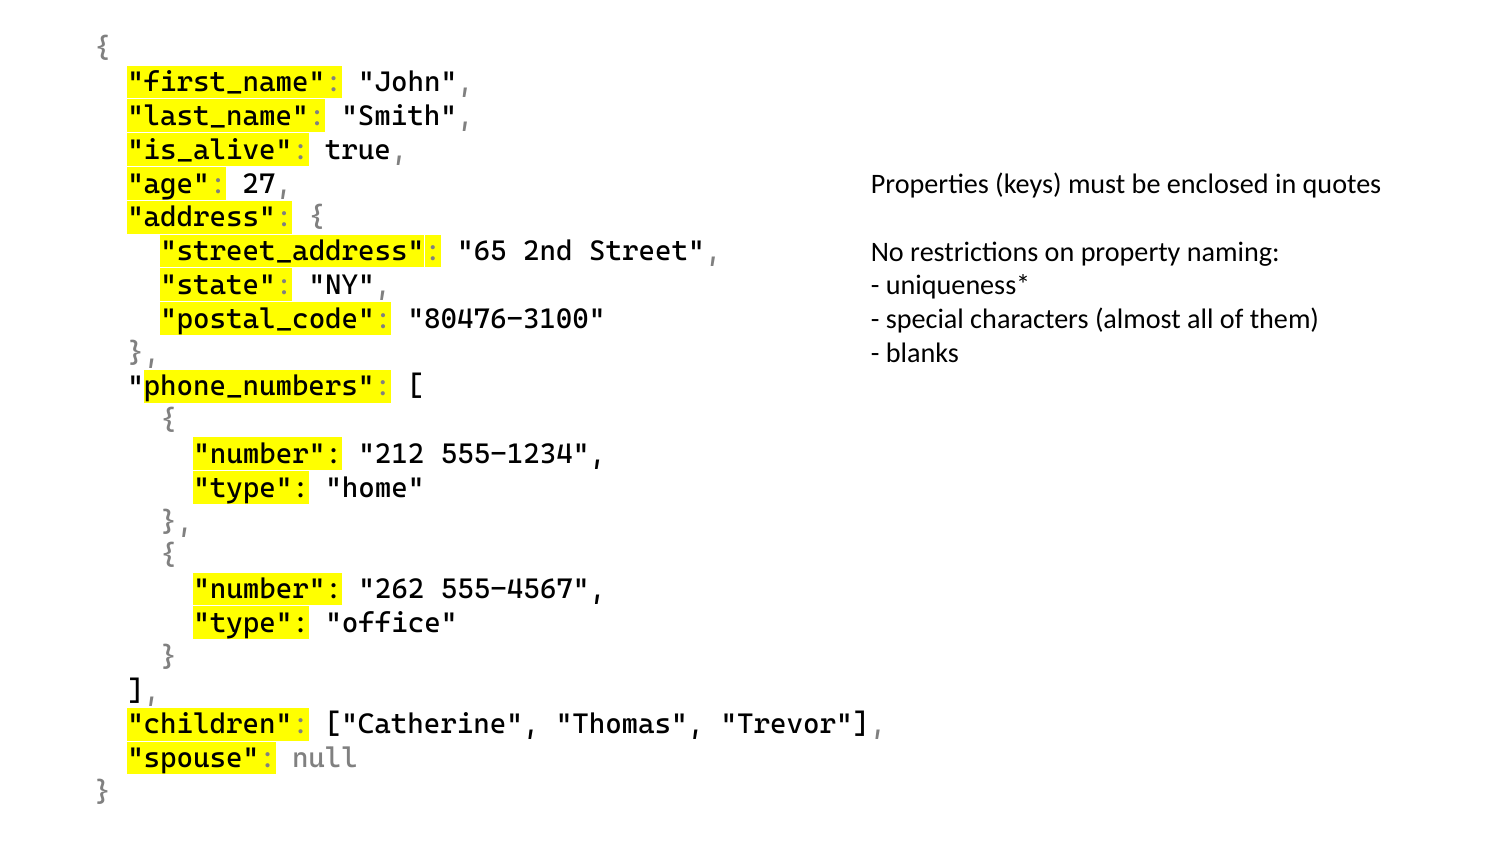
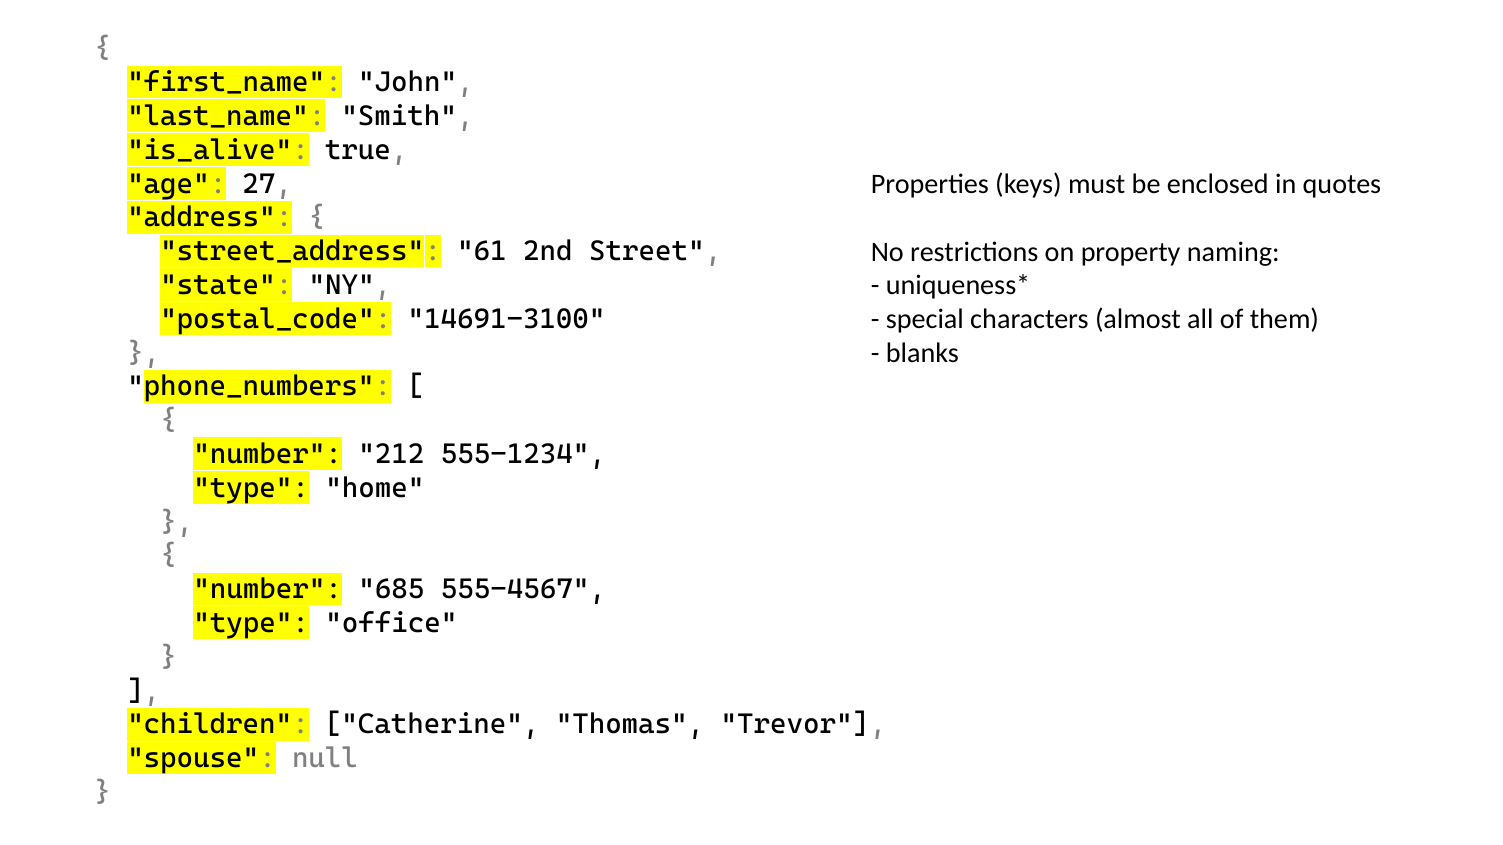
65: 65 -> 61 (482, 252)
80476-3100: 80476-3100 -> 14691-3100 (507, 319)
262: 262 -> 685 (391, 590)
